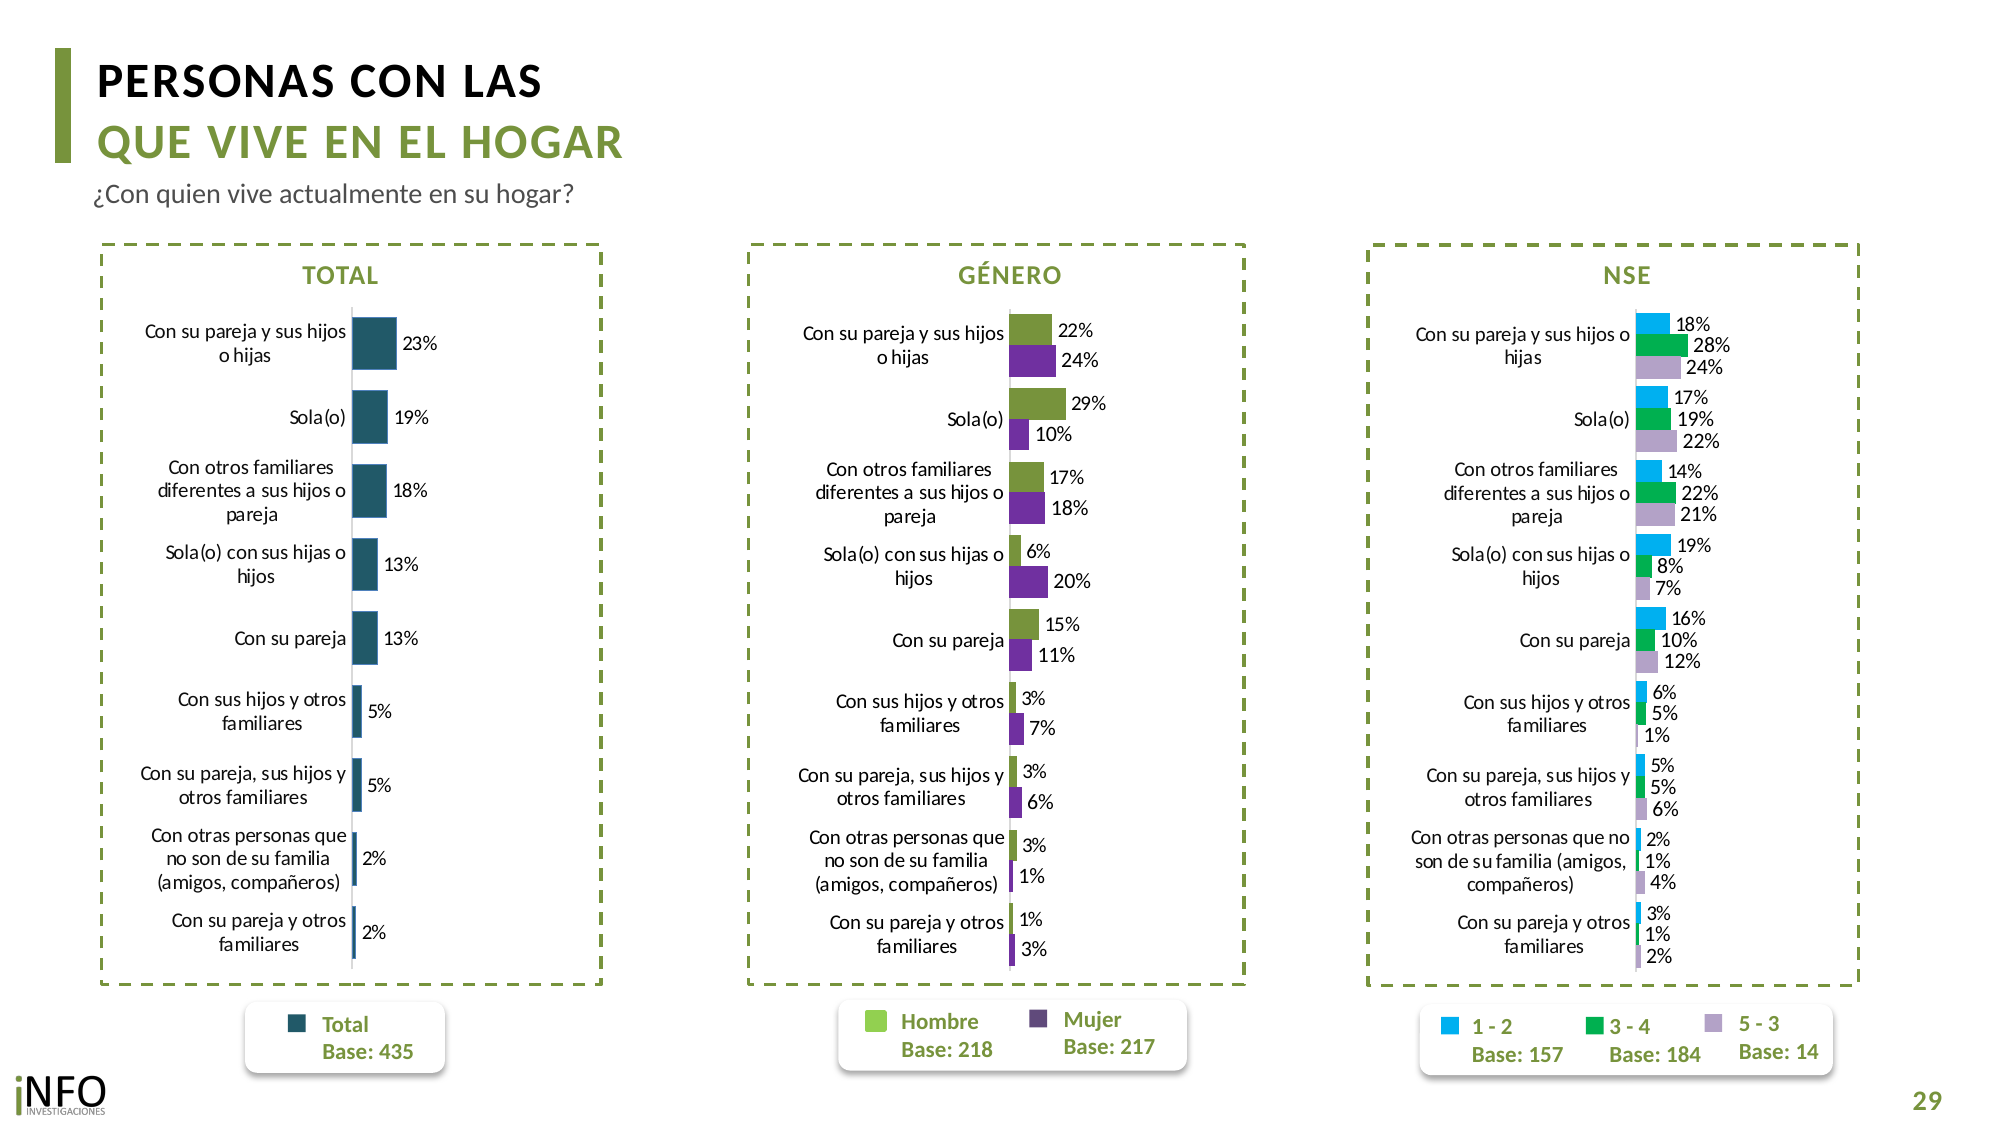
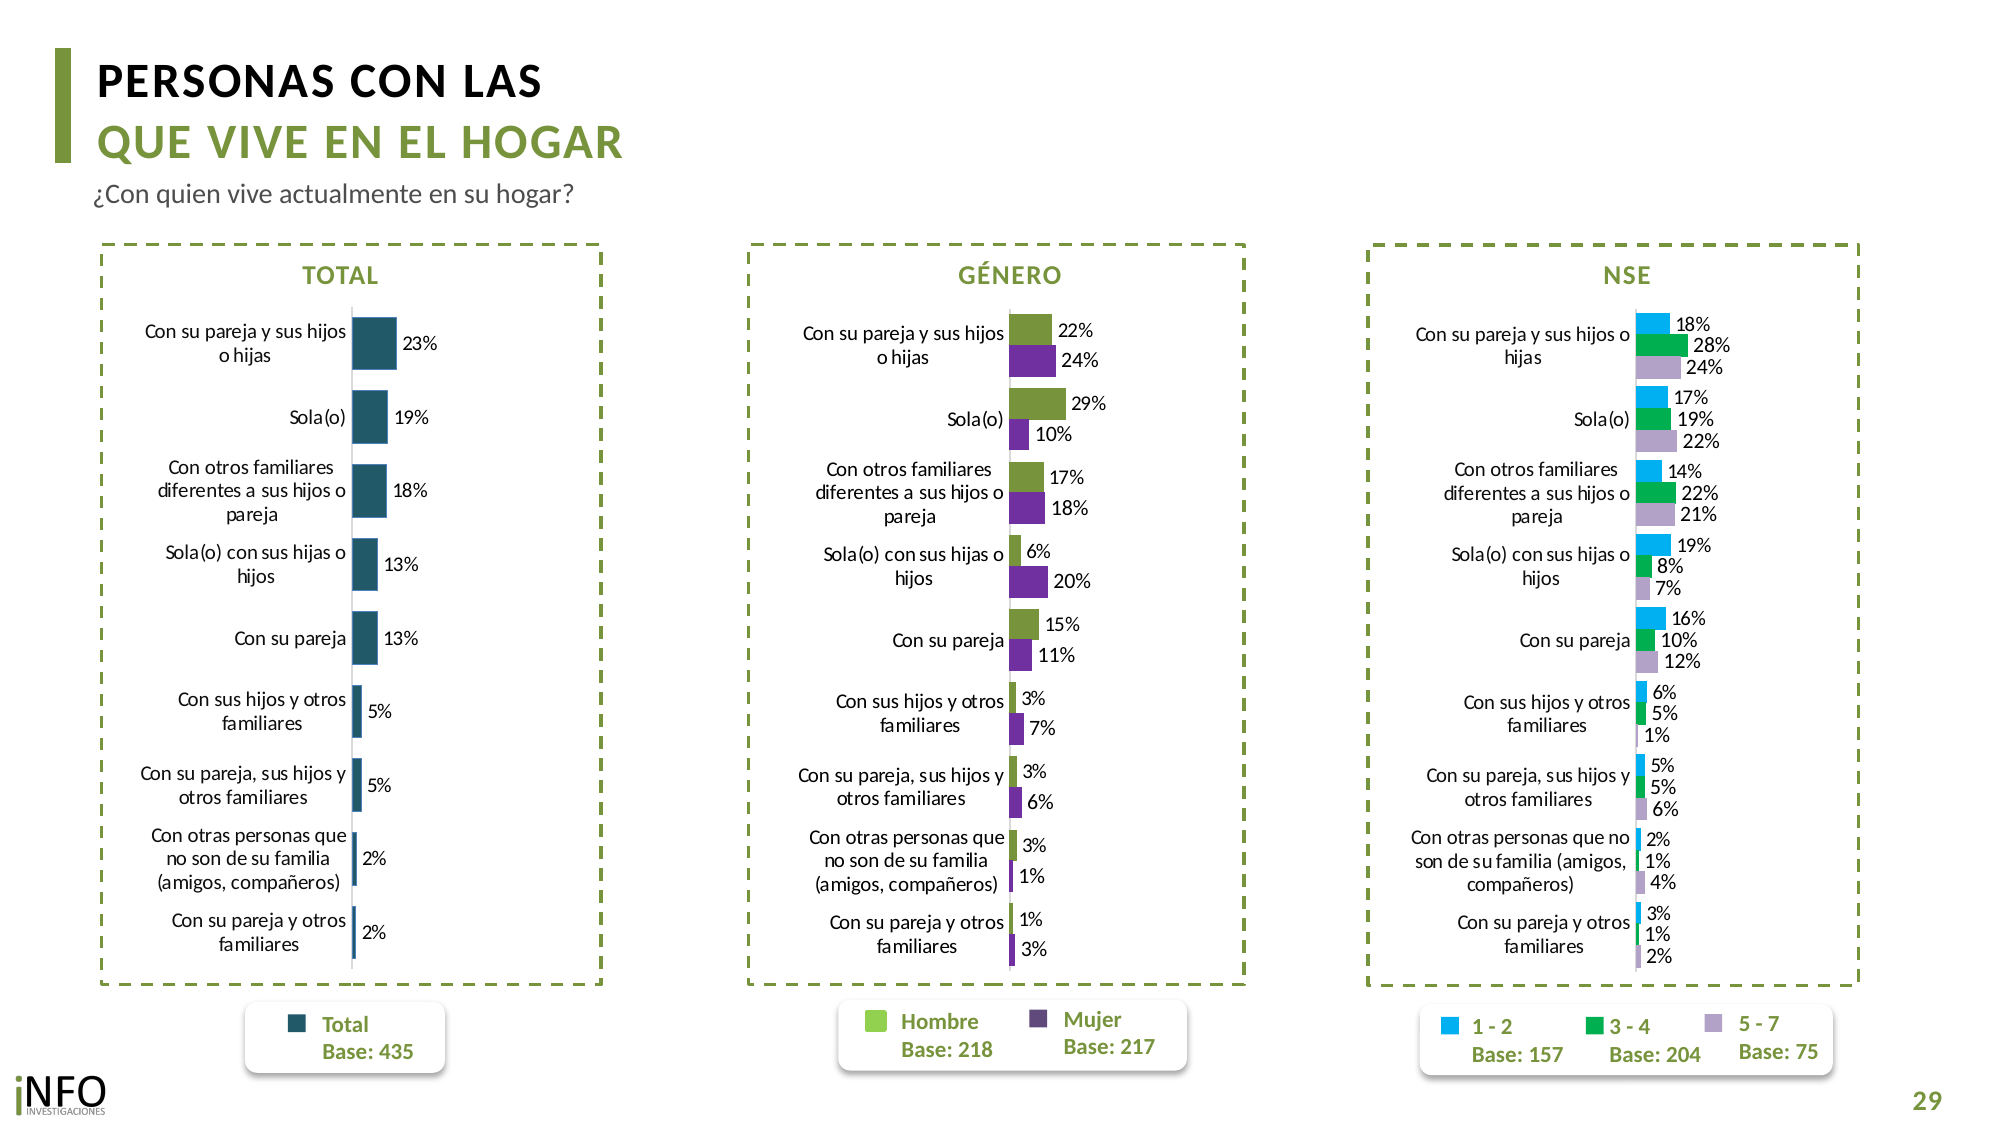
3: 3 -> 7 (1774, 1024)
14: 14 -> 75 (1807, 1052)
184: 184 -> 204 (1684, 1055)
